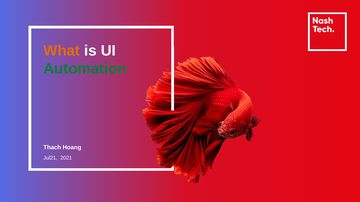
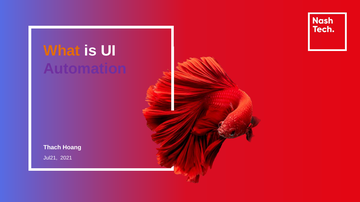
Automation colour: green -> purple (85, 69)
